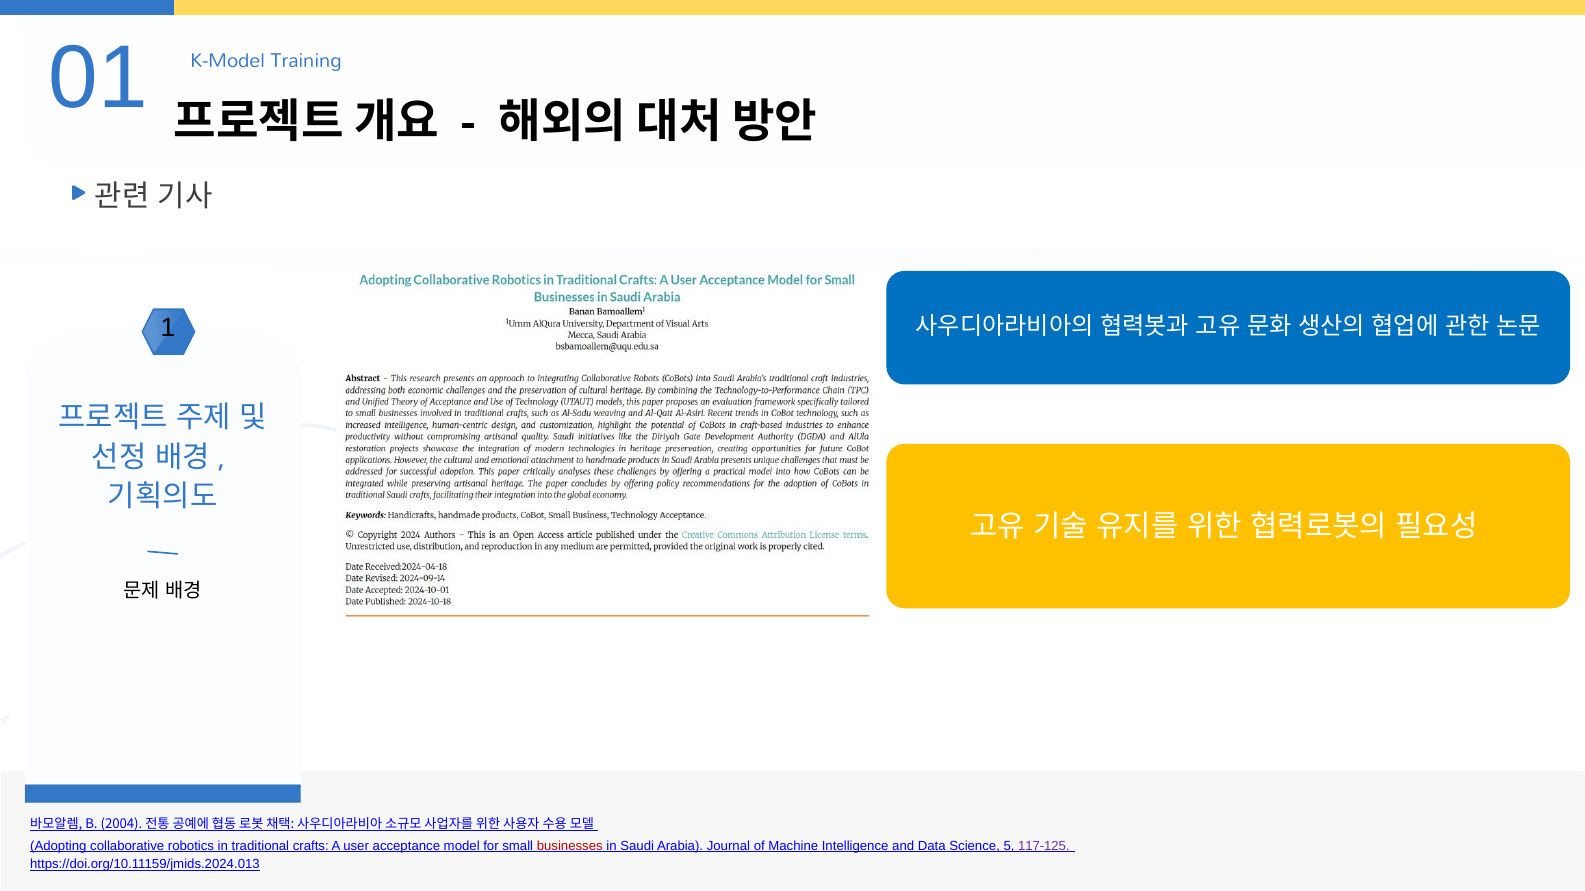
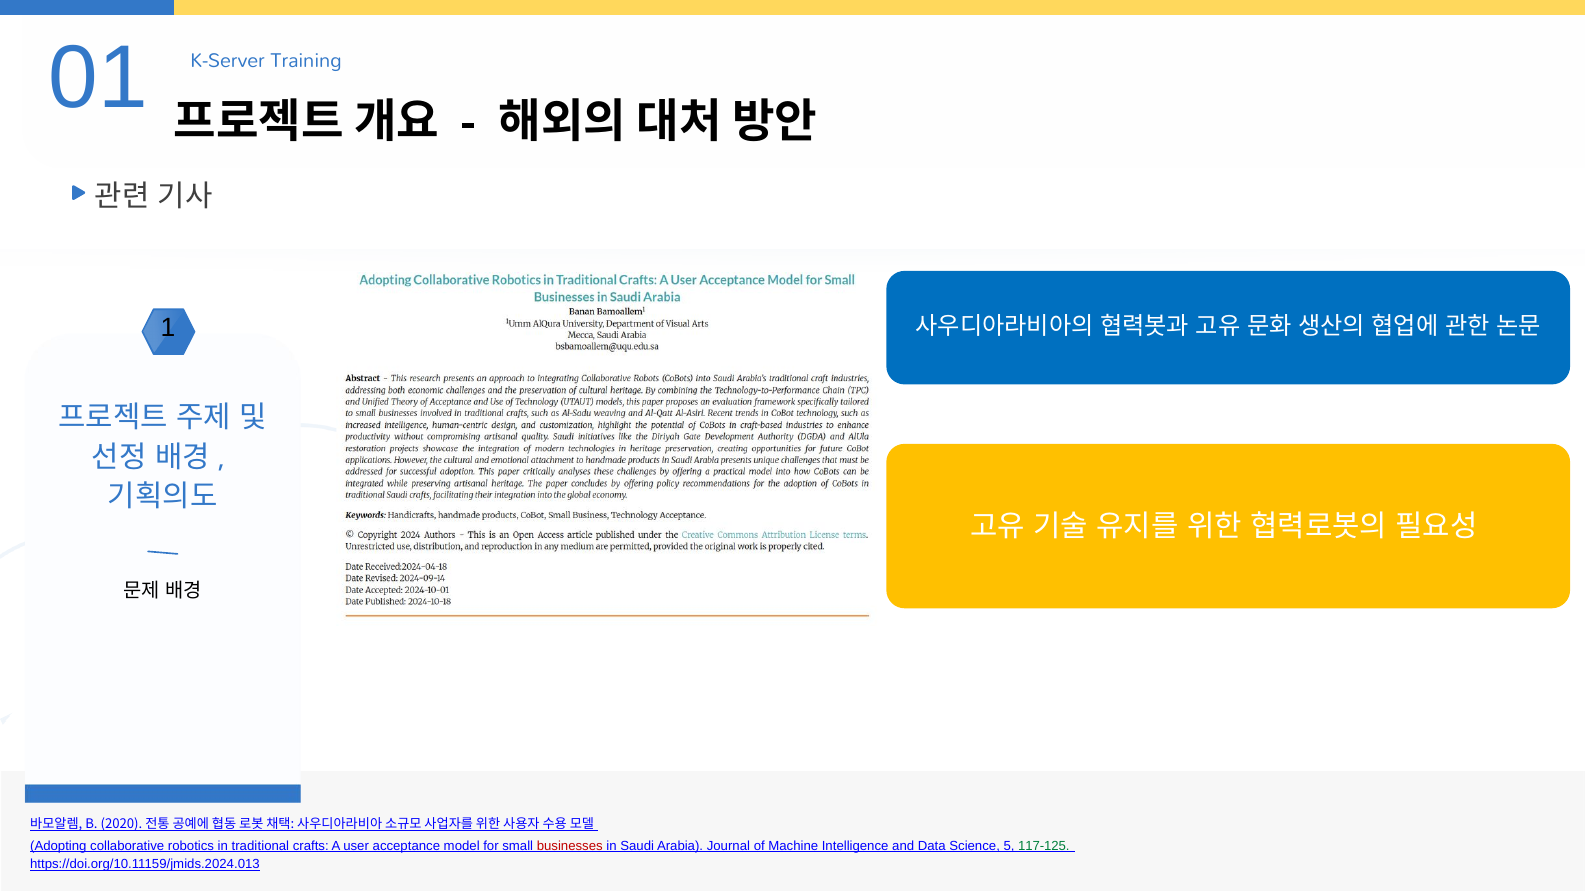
K-Model: K-Model -> K-Server (227, 61)
2004: 2004 -> 2020 (121, 824)
117-125 colour: purple -> green (1044, 846)
